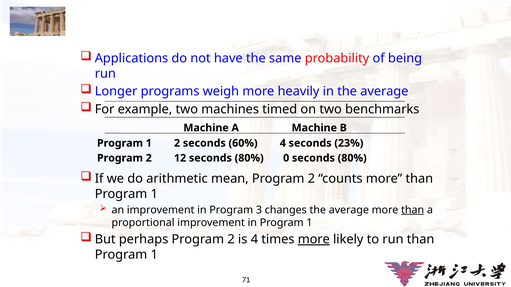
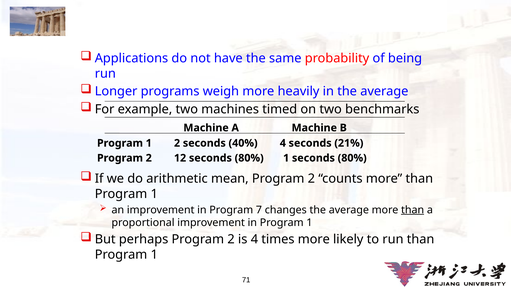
60%: 60% -> 40% (243, 143)
23%: 23% -> 21% (349, 143)
80% 0: 0 -> 1 (286, 158)
3: 3 -> 7 (259, 210)
more underline: present -> none (314, 240)
